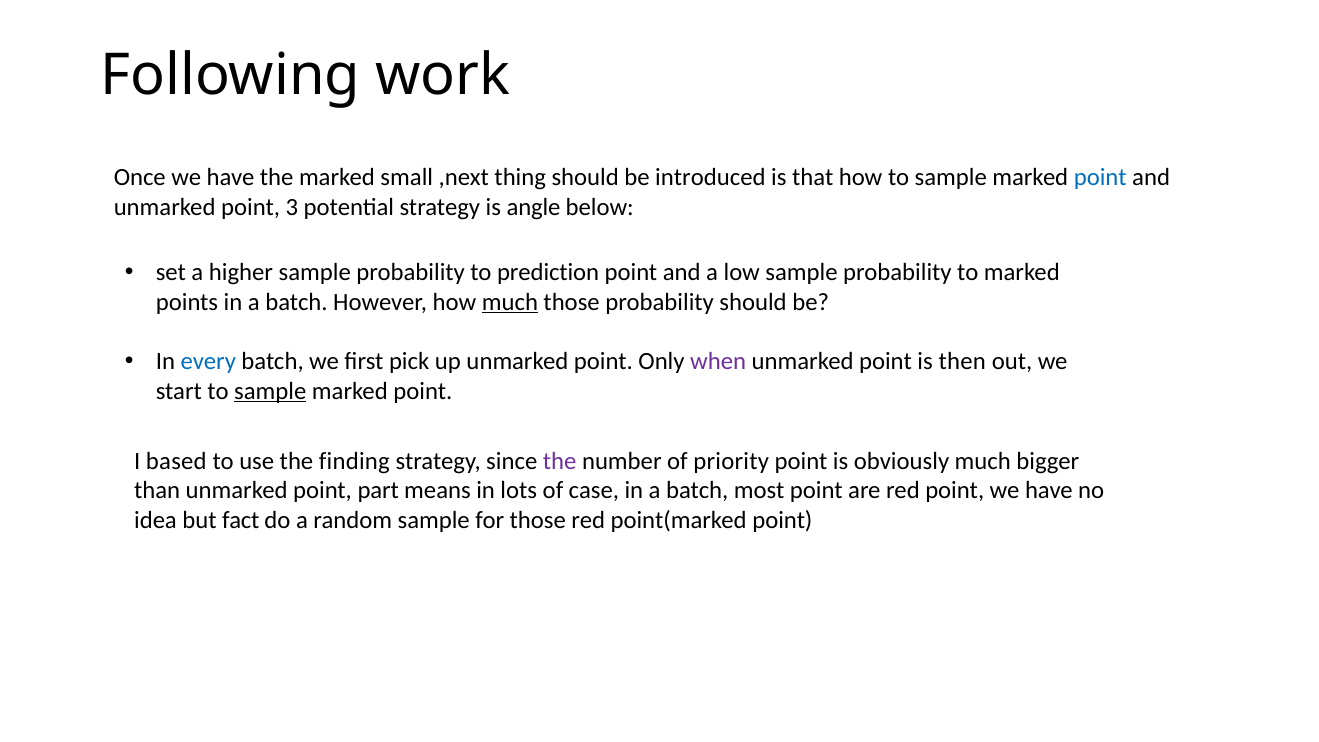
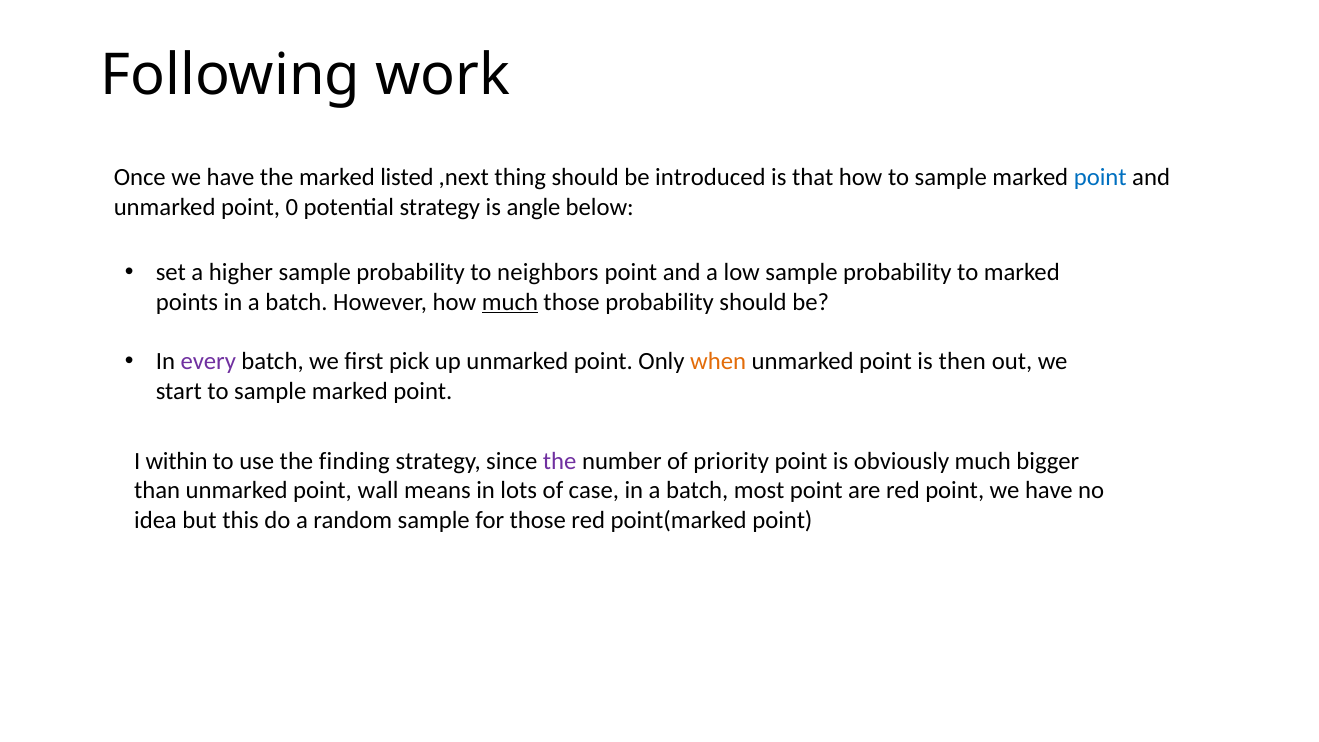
small: small -> listed (407, 177)
3: 3 -> 0 (292, 207)
prediction: prediction -> neighbors (548, 272)
every colour: blue -> purple (208, 361)
when colour: purple -> orange (718, 361)
sample underline: present -> none (270, 391)
based: based -> within (177, 461)
part: part -> wall (378, 491)
fact: fact -> this (241, 520)
